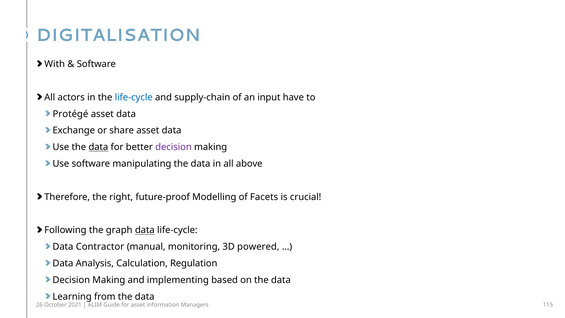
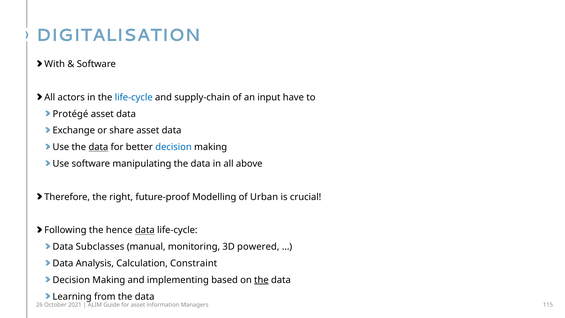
decision colour: purple -> blue (174, 147)
Facets: Facets -> Urban (264, 197)
graph: graph -> hence (119, 230)
Contractor: Contractor -> Subclasses (100, 247)
Regulation: Regulation -> Constraint (194, 263)
the underline: none -> present (261, 280)
